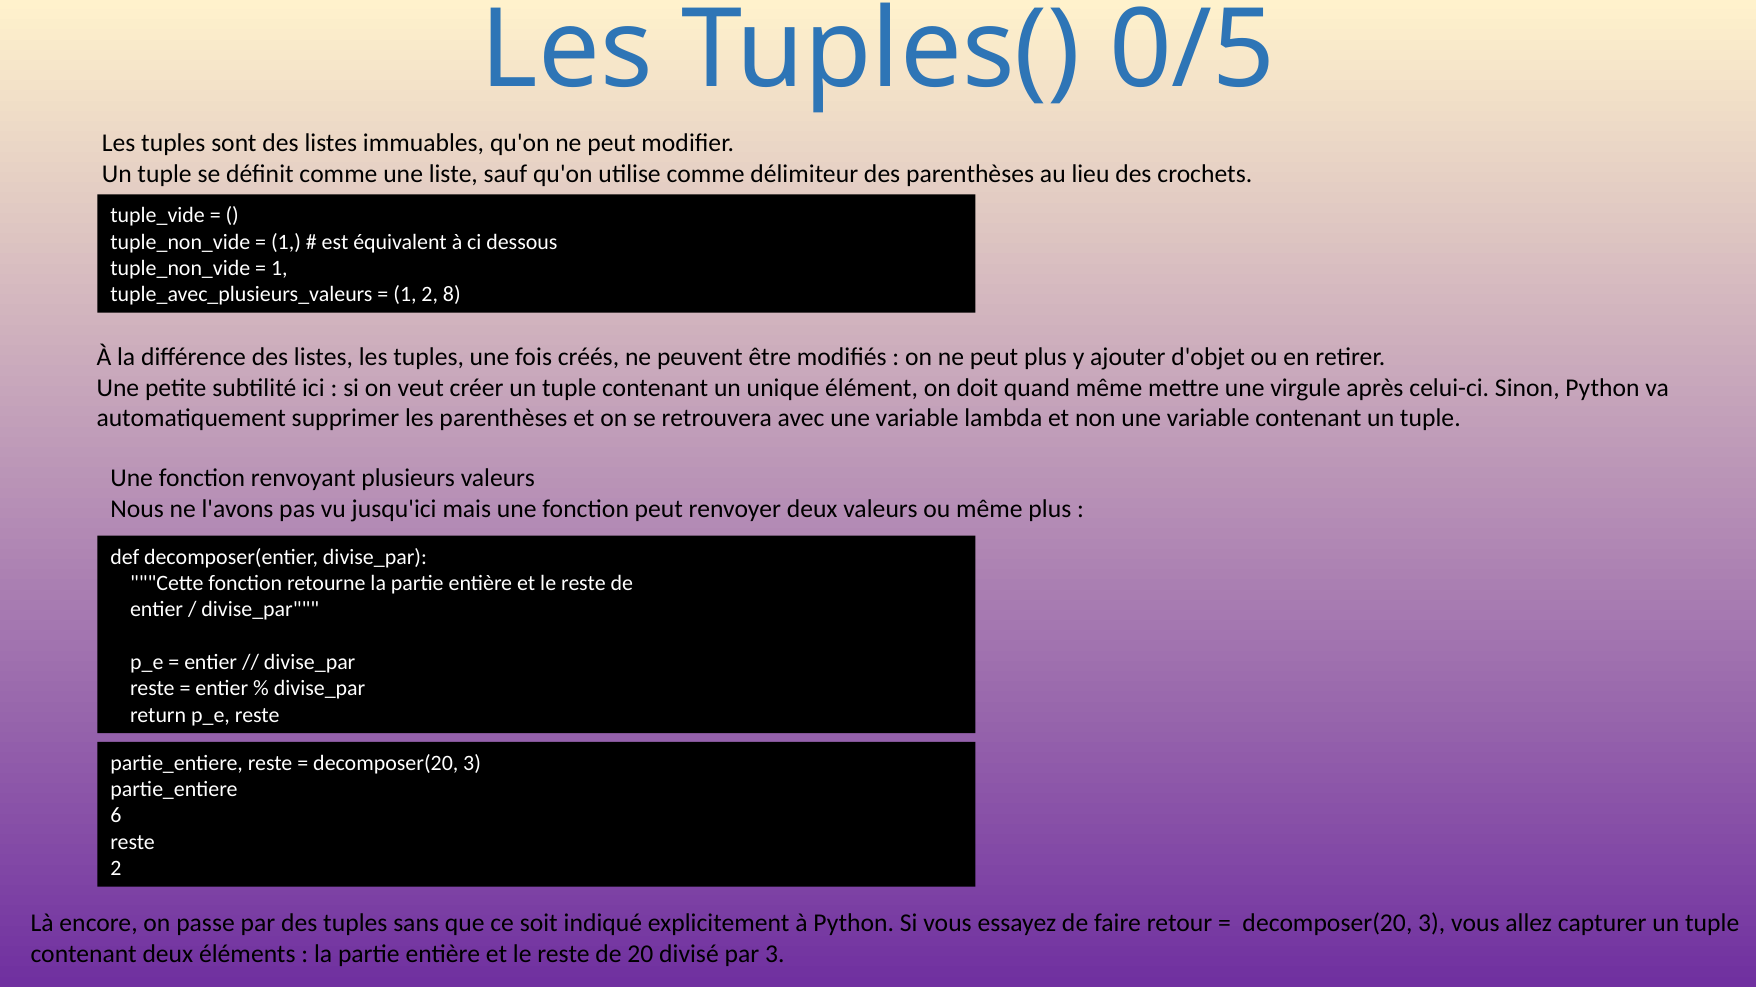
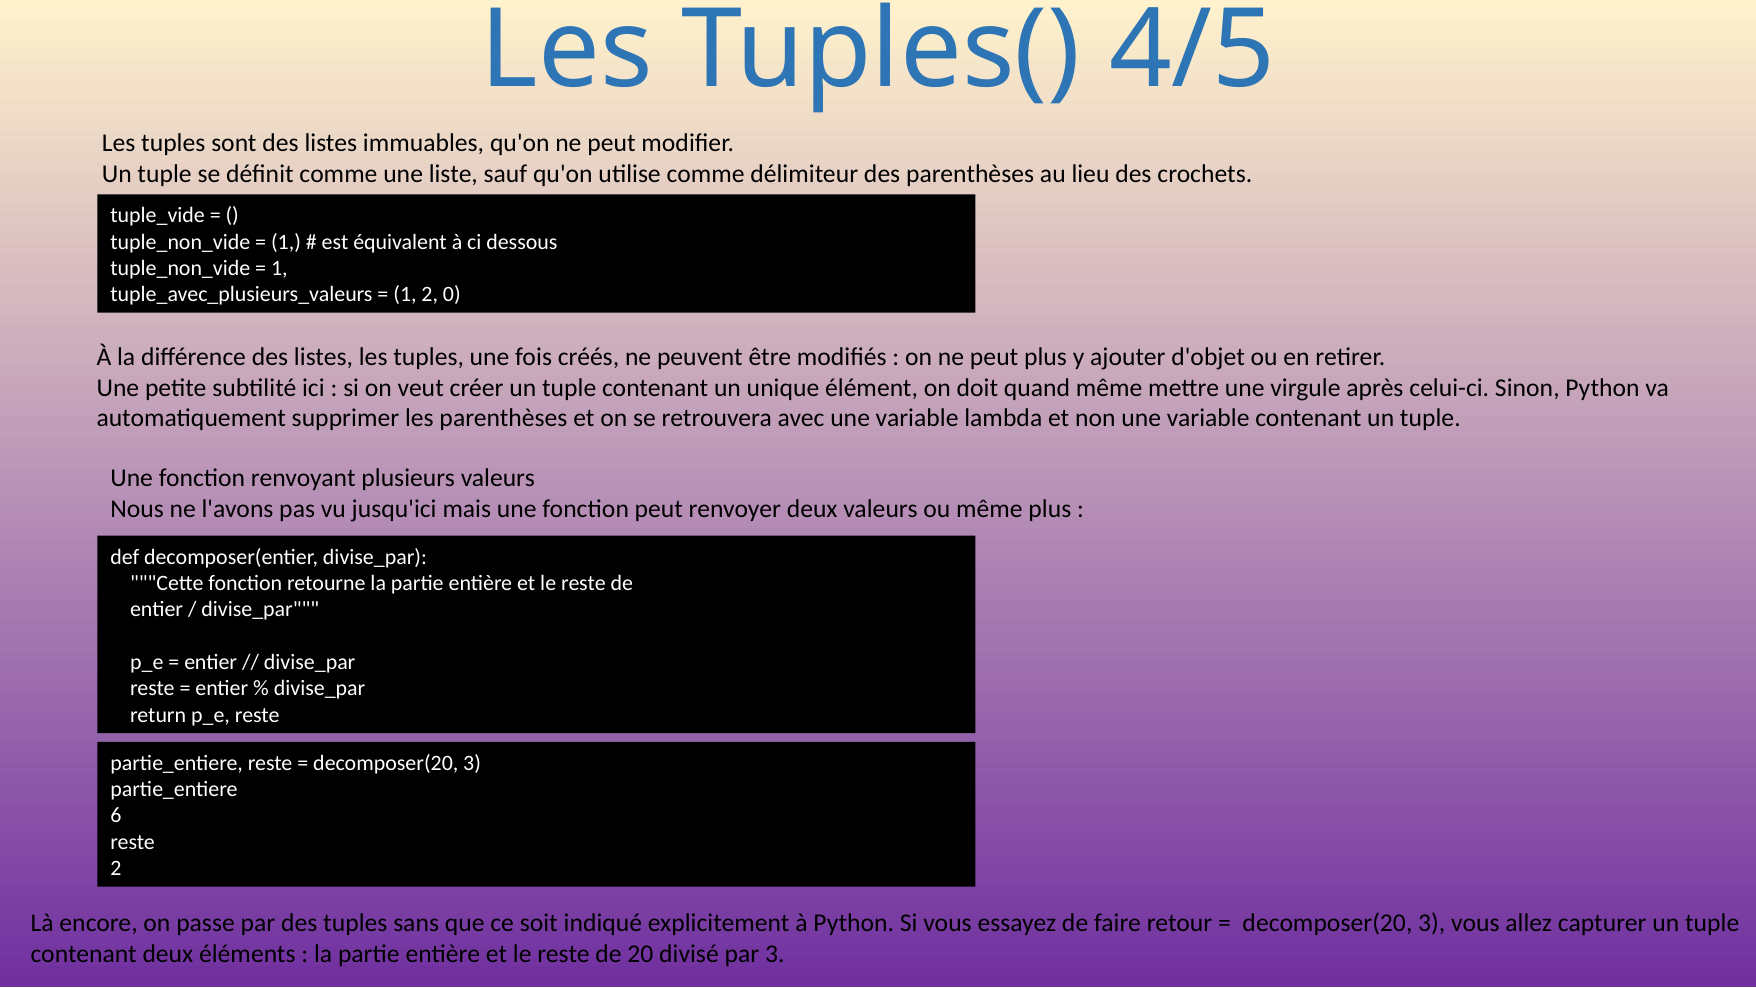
0/5: 0/5 -> 4/5 (1192, 50)
8: 8 -> 0 (452, 294)
